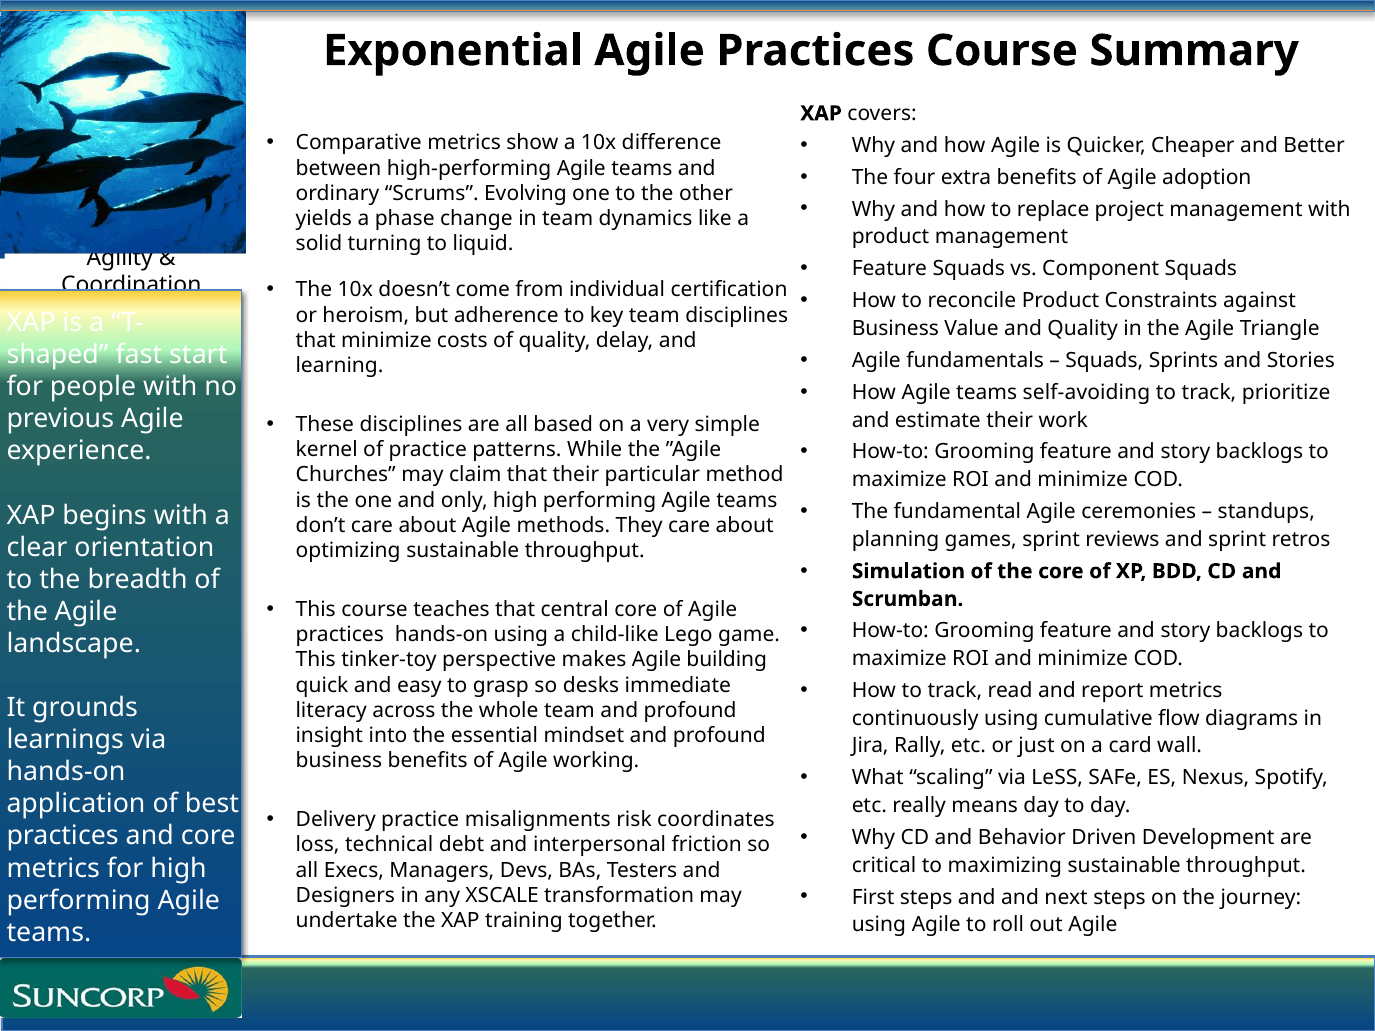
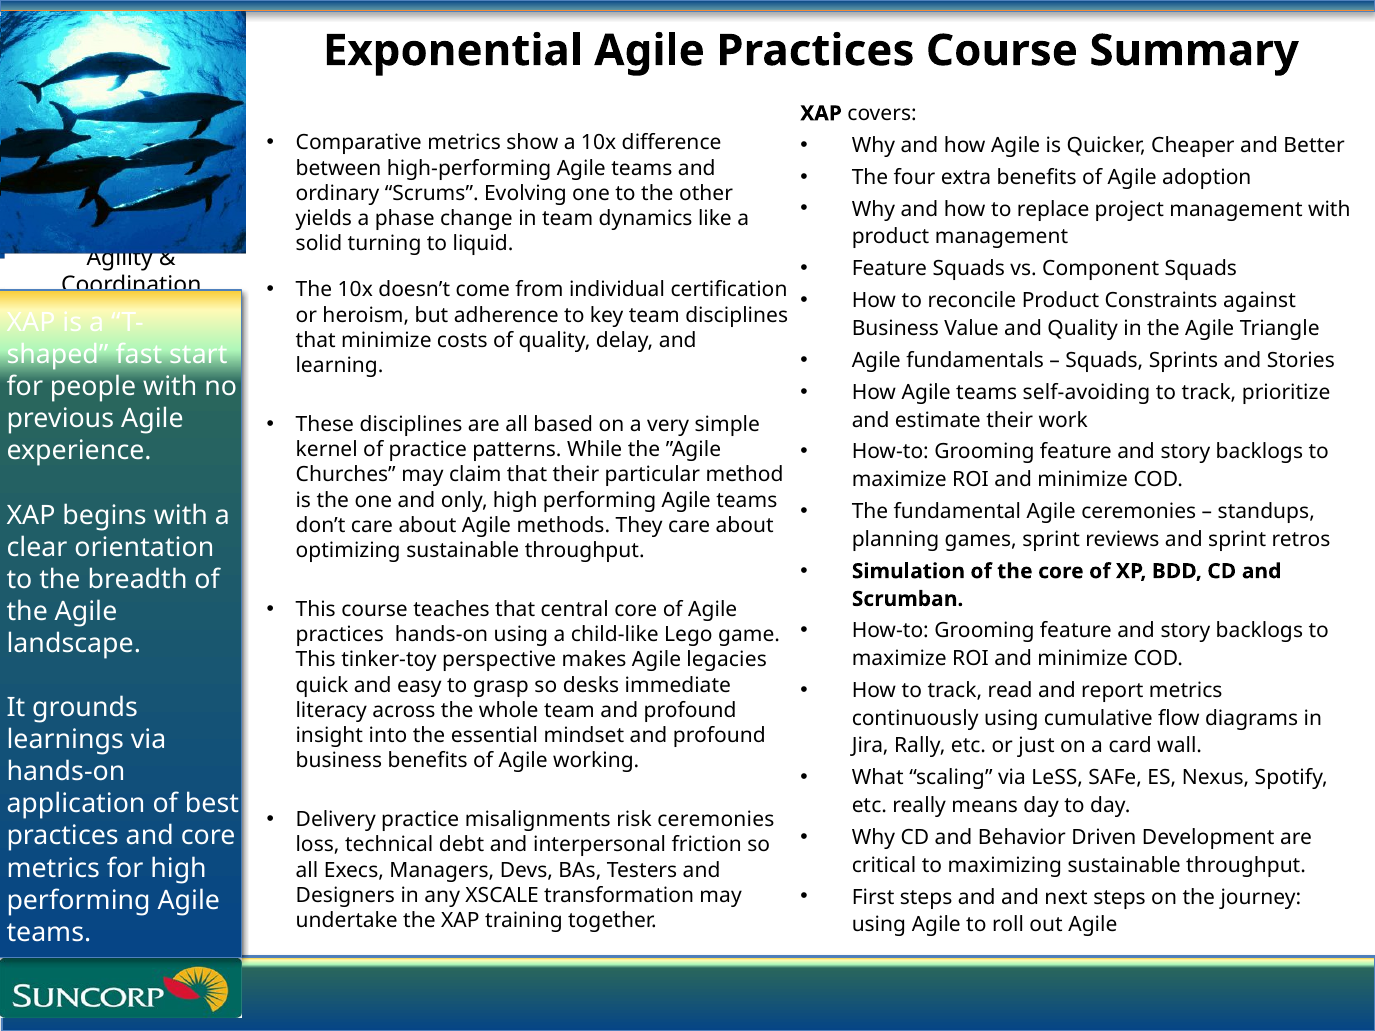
building: building -> legacies (727, 660)
risk coordinates: coordinates -> ceremonies (716, 820)
